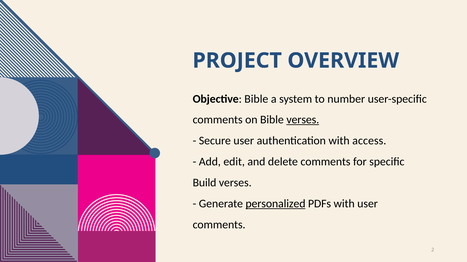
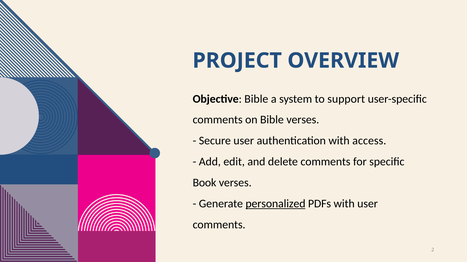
number: number -> support (346, 99)
verses underline: present -> none (303, 120)
Build: Build -> Book (205, 183)
